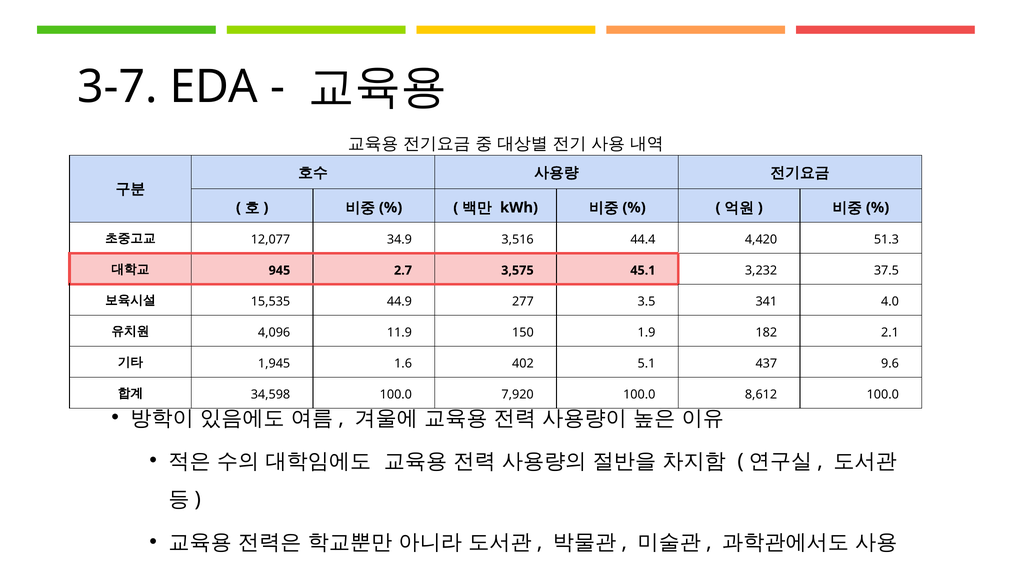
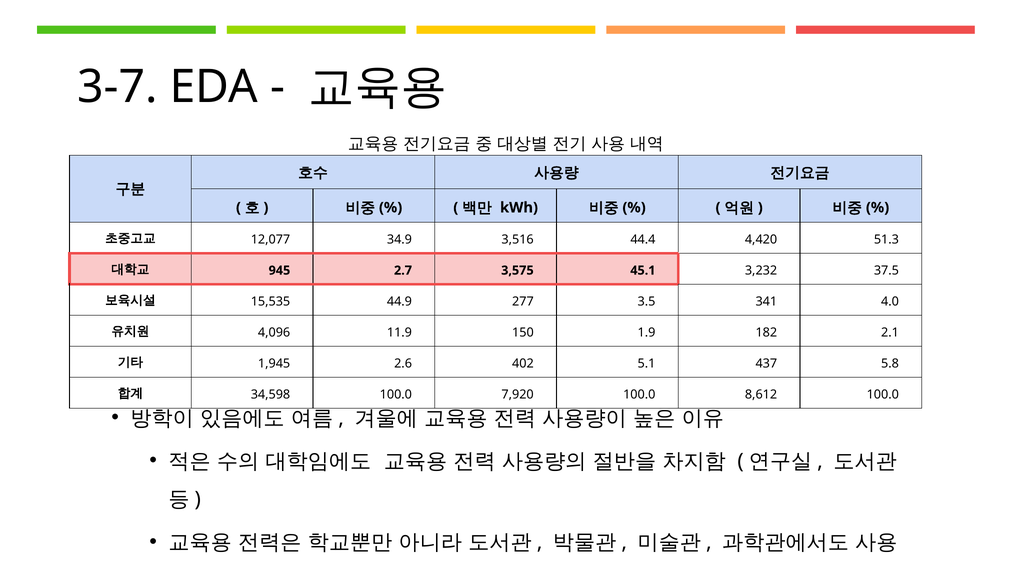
1.6: 1.6 -> 2.6 (403, 364)
9.6: 9.6 -> 5.8 (890, 364)
